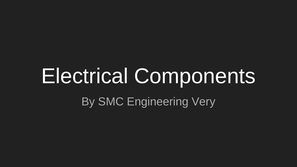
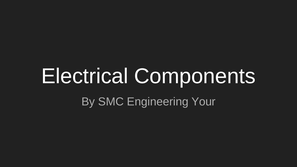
Very: Very -> Your (204, 102)
